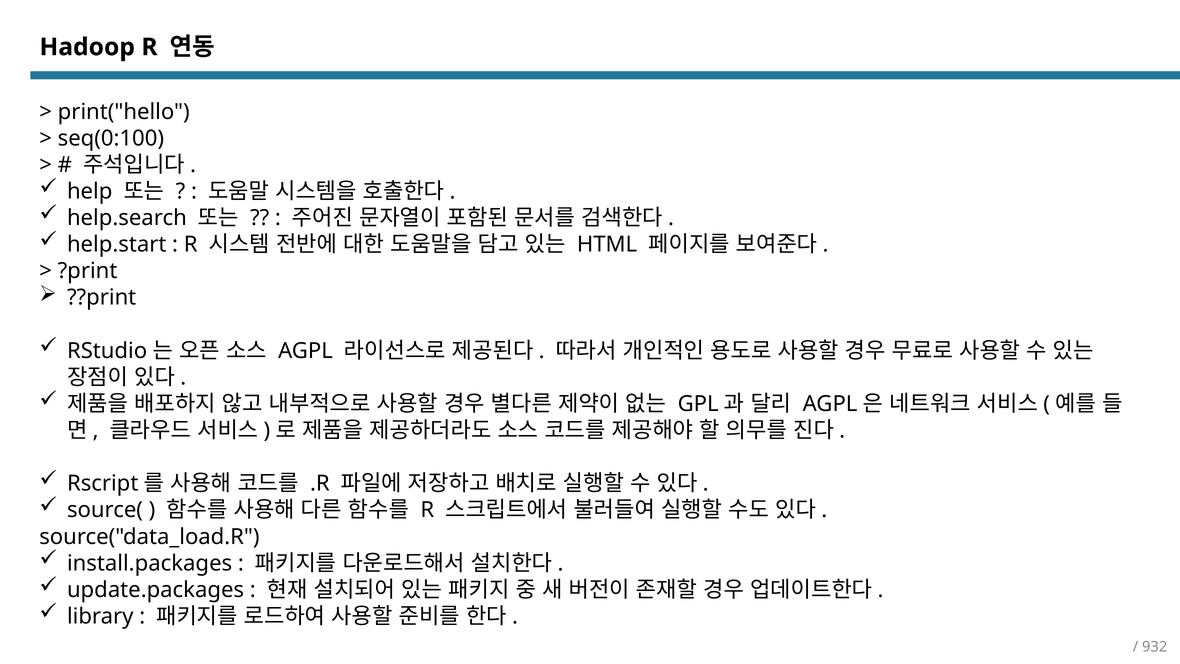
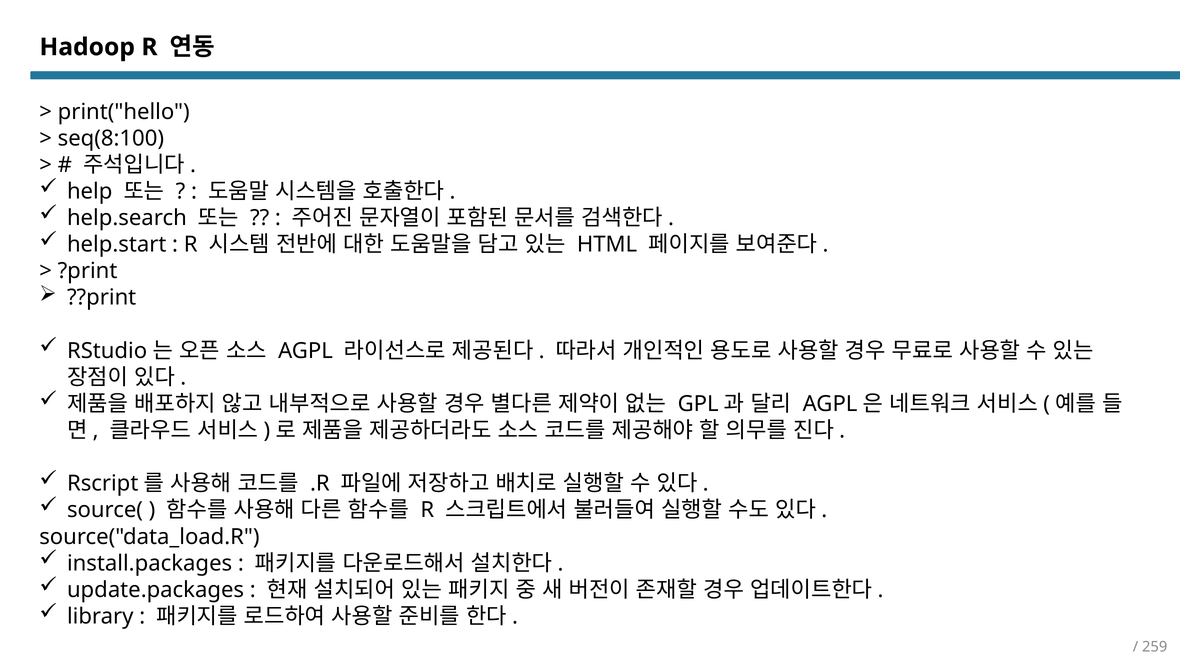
seq(0:100: seq(0:100 -> seq(8:100 (111, 138)
932: 932 -> 259 (1155, 647)
